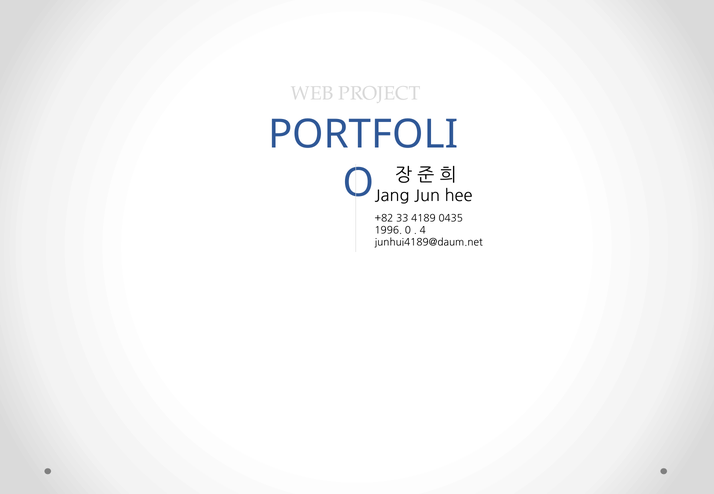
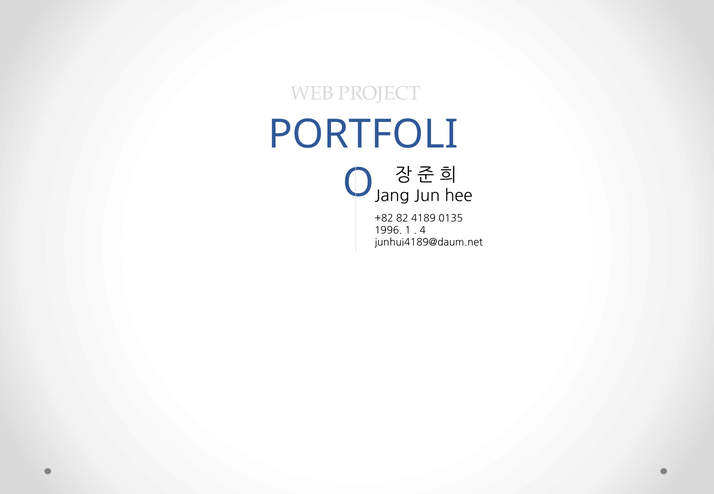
33: 33 -> 82 (402, 218)
0435: 0435 -> 0135 (451, 218)
0: 0 -> 1 (408, 231)
